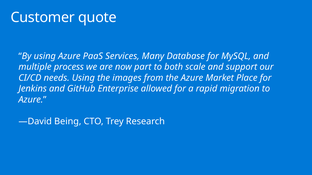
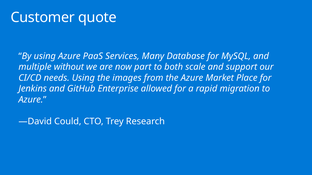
process: process -> without (69, 67)
Being: Being -> Could (68, 122)
